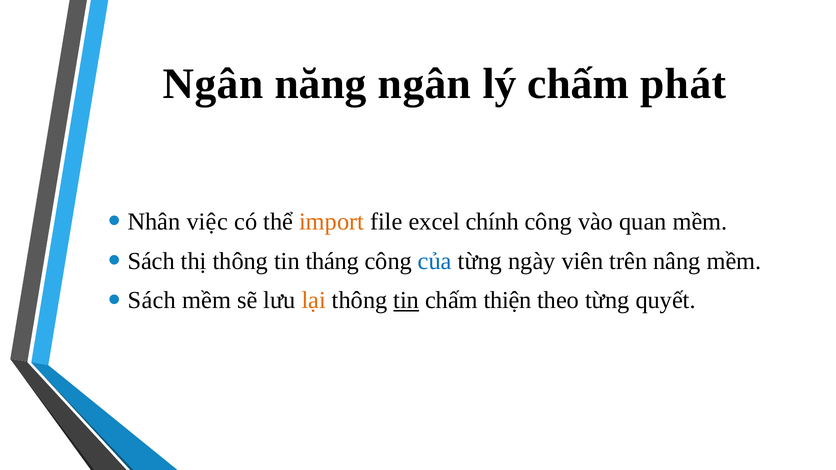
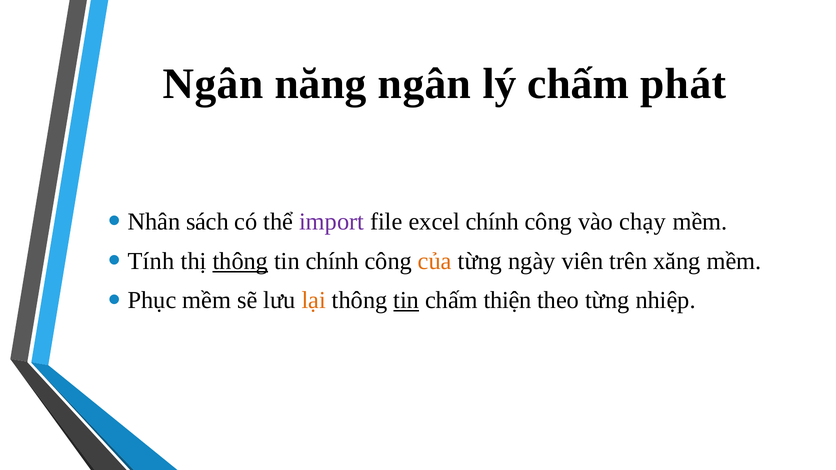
việc: việc -> sách (207, 222)
import colour: orange -> purple (332, 222)
quan: quan -> chạy (643, 222)
Sách: Sách -> Tính (151, 261)
thông underline: none -> present (240, 261)
tin tháng: tháng -> chính (332, 261)
của colour: blue -> orange (435, 261)
nâng: nâng -> xăng (677, 261)
Sách: Sách -> Phục (152, 301)
quyết: quyết -> nhiệp (666, 301)
